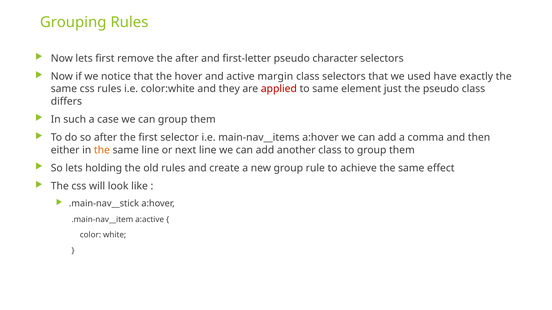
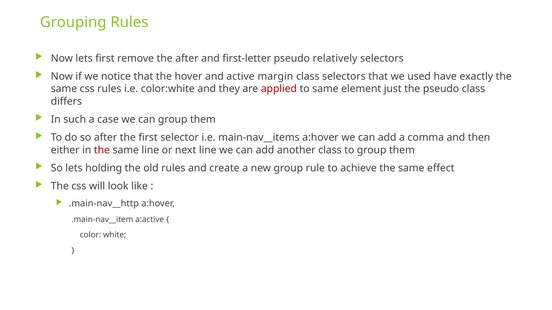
character: character -> relatively (335, 58)
the colour: orange -> red (102, 150)
.main-nav__stick: .main-nav__stick -> .main-nav__http (104, 204)
